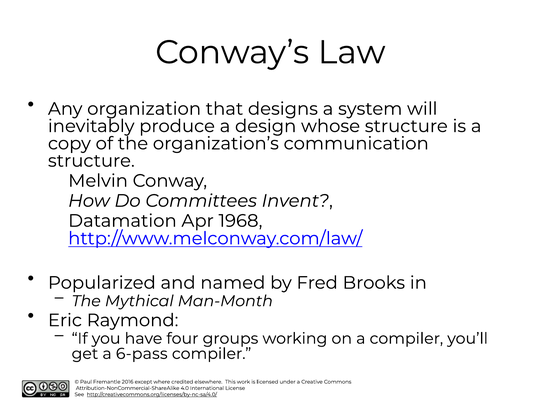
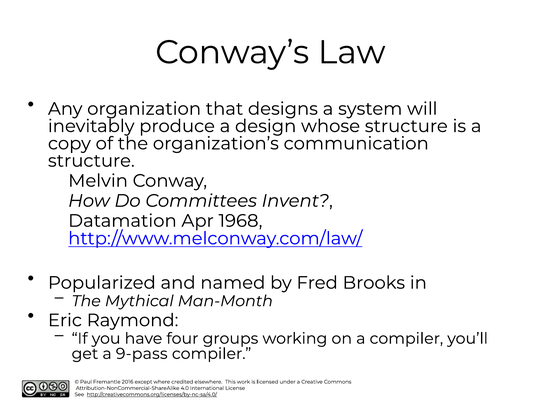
6-pass: 6-pass -> 9-pass (142, 353)
